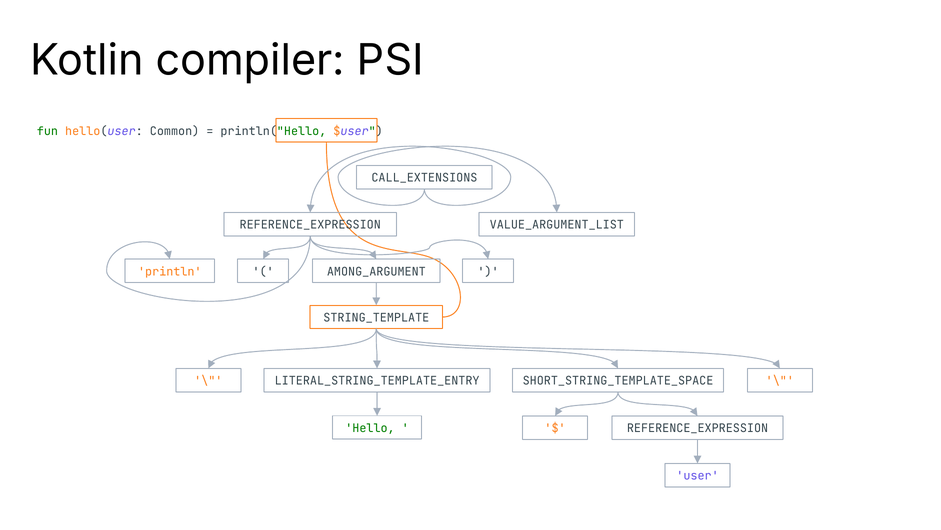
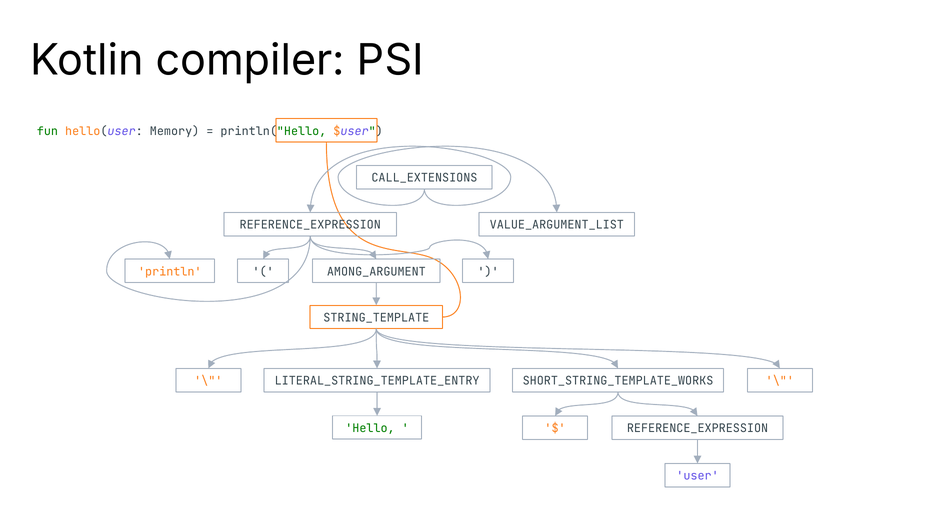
Common: Common -> Memory (175, 131)
SHORT_STRING_TEMPLATE_SPACE: SHORT_STRING_TEMPLATE_SPACE -> SHORT_STRING_TEMPLATE_WORKS (618, 380)
